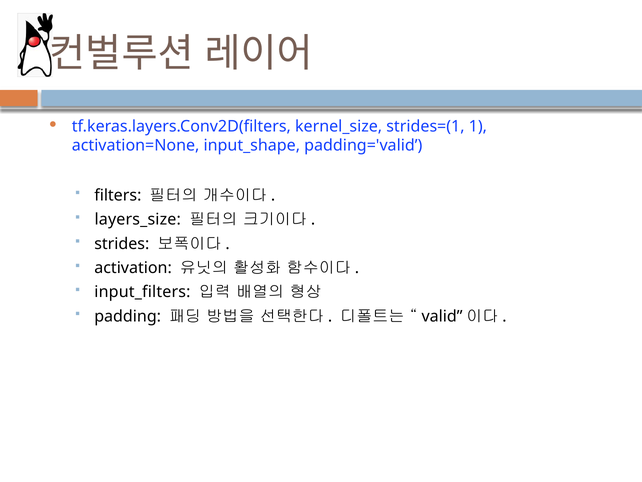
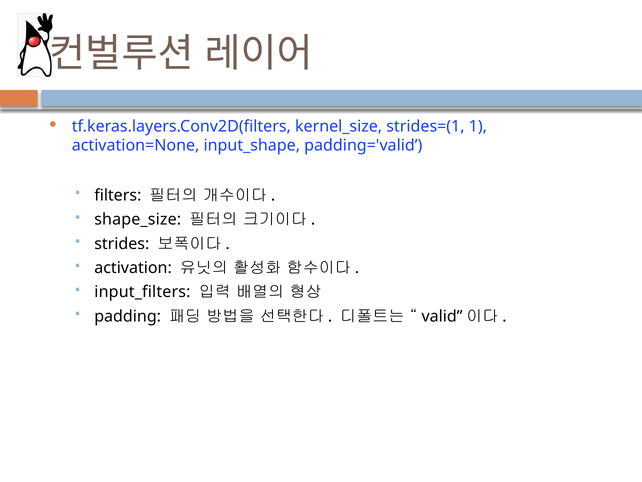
layers_size: layers_size -> shape_size (138, 219)
